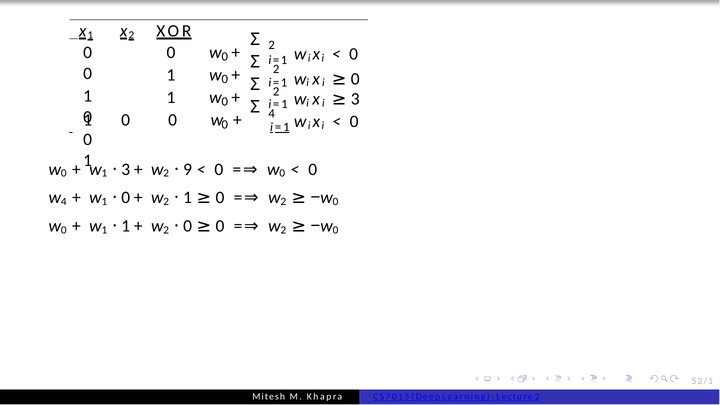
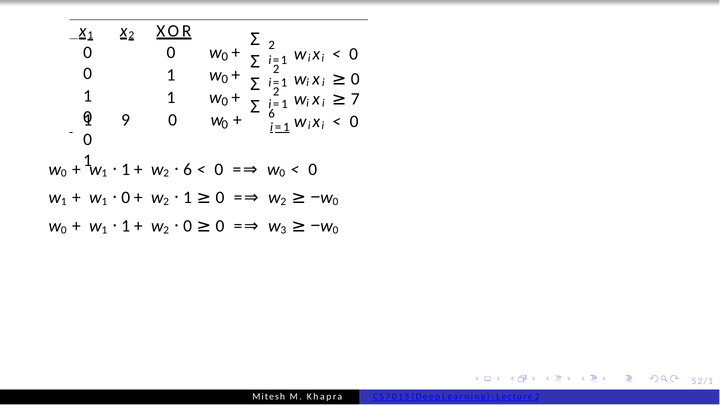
3: 3 -> 7 (355, 99)
Σ 4: 4 -> 6 (272, 114)
0: 0 -> 9 (126, 120)
3: 3 -> 1 (126, 169)
9: 9 -> 6 (188, 169)
4: 4 -> 1 (64, 202)
2: 2 -> 3 (283, 230)
